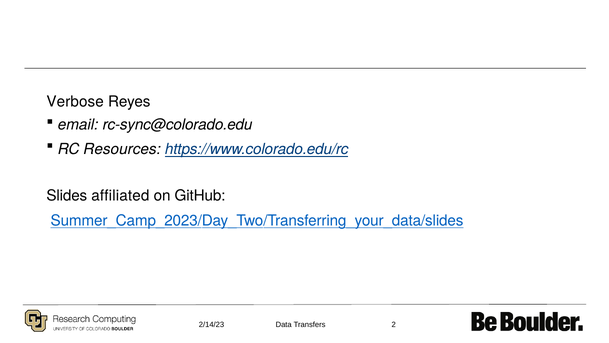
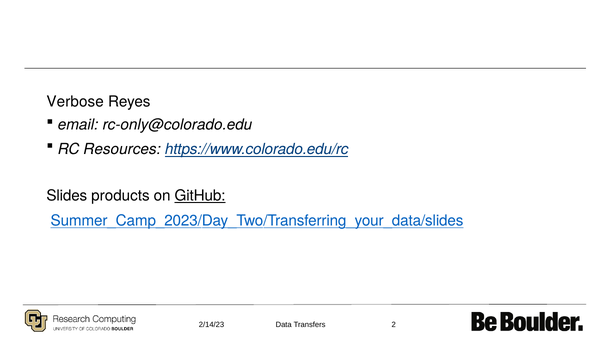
rc-sync@colorado.edu: rc-sync@colorado.edu -> rc-only@colorado.edu (177, 124)
affiliated: affiliated -> products (120, 196)
GitHub underline: none -> present (200, 196)
